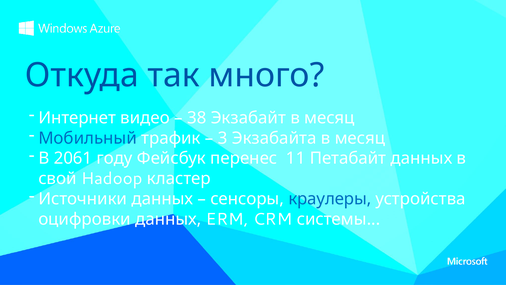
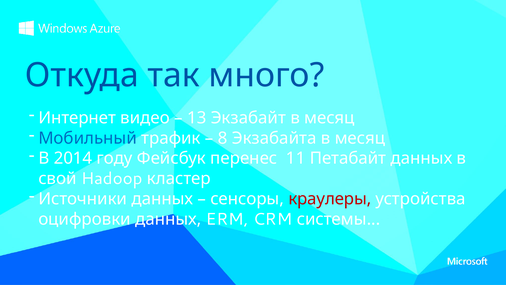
38: 38 -> 13 (197, 118)
3: 3 -> 8 (223, 138)
2061: 2061 -> 2014 (73, 158)
краулеры colour: blue -> red (330, 199)
